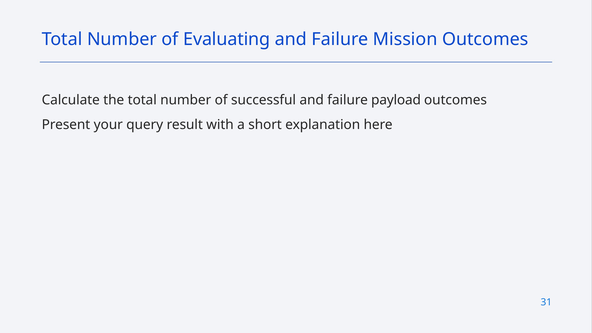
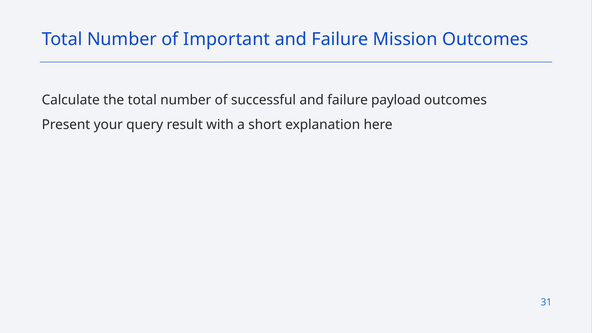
Evaluating: Evaluating -> Important (227, 39)
